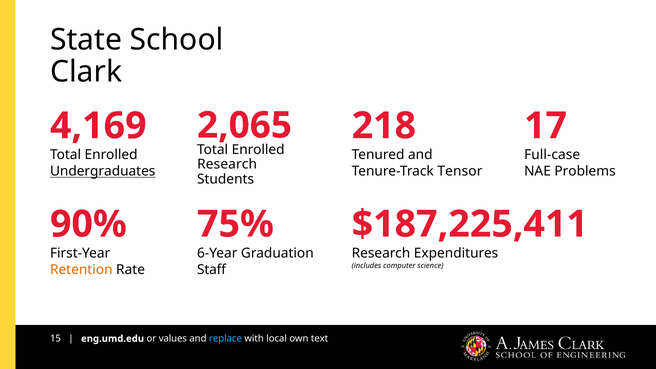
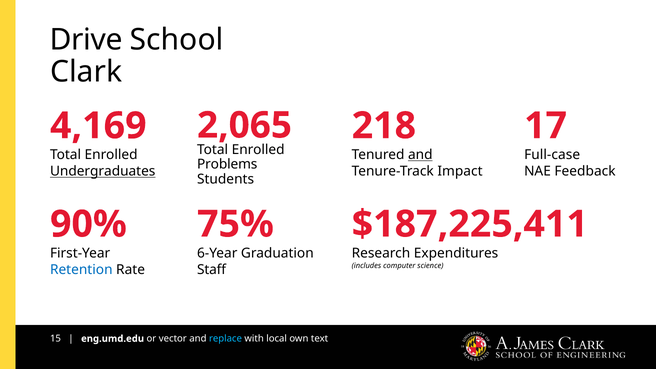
State: State -> Drive (86, 40)
and underline: none -> present (420, 155)
Research: Research -> Problems (227, 164)
Tensor: Tensor -> Impact (460, 171)
Problems: Problems -> Feedback (585, 171)
Retention colour: orange -> blue (81, 270)
values: values -> vector (173, 339)
